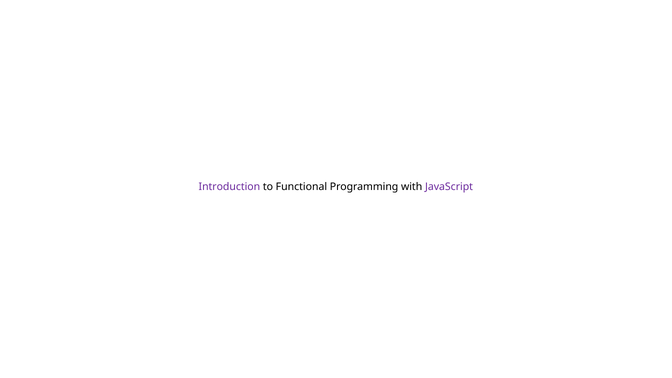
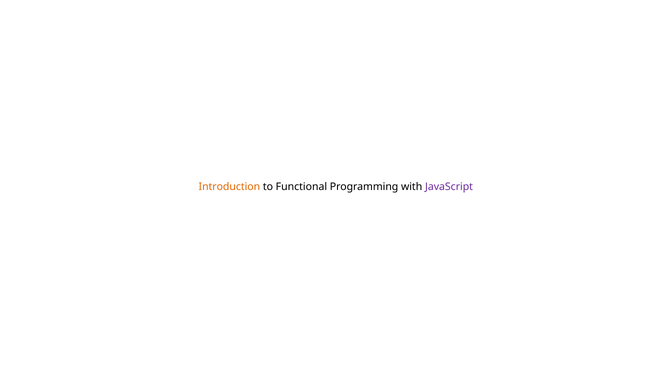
Introduction colour: purple -> orange (229, 187)
